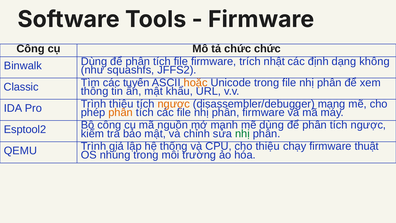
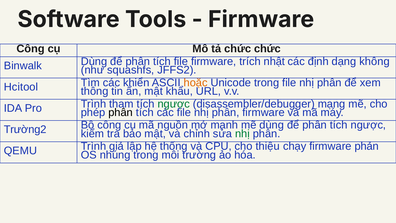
Classic: Classic -> Hcitool (21, 87)
tuyến: tuyến -> khiển (136, 83)
Trình thiệu: thiệu -> tham (121, 104)
ngược colour: orange -> green (174, 104)
phân colour: orange -> black (121, 112)
Esptool2: Esptool2 -> Trường2 (25, 129)
thuật: thuật -> phản (367, 146)
